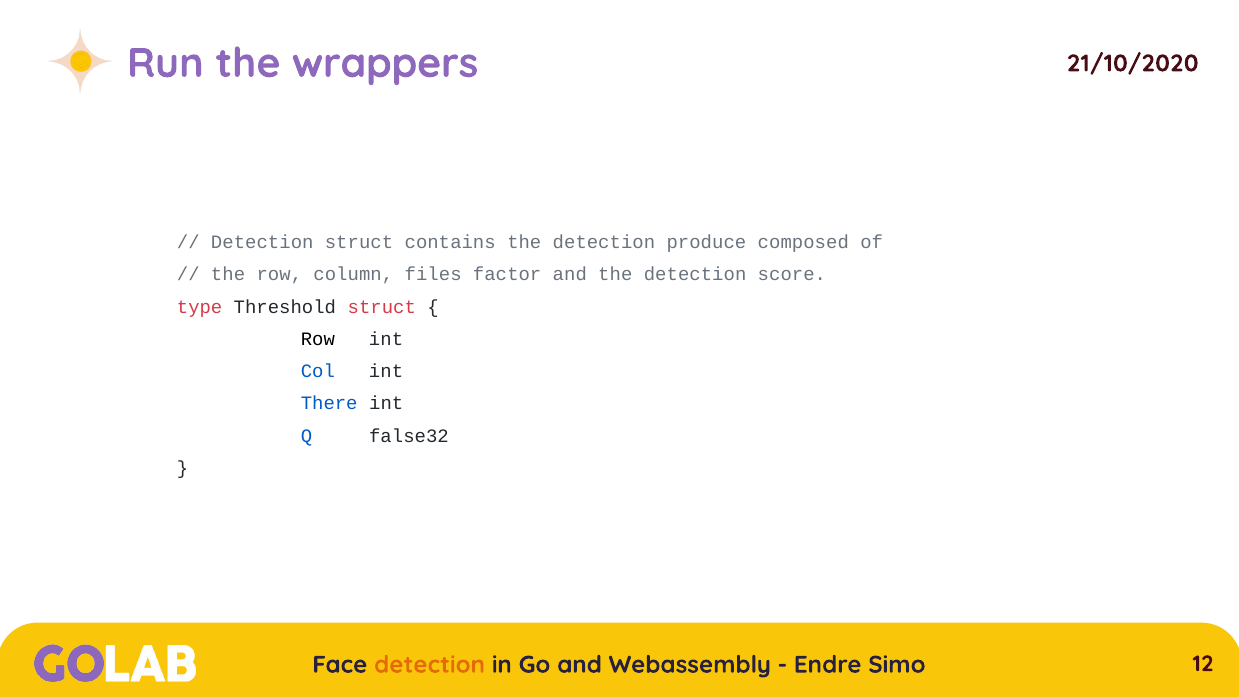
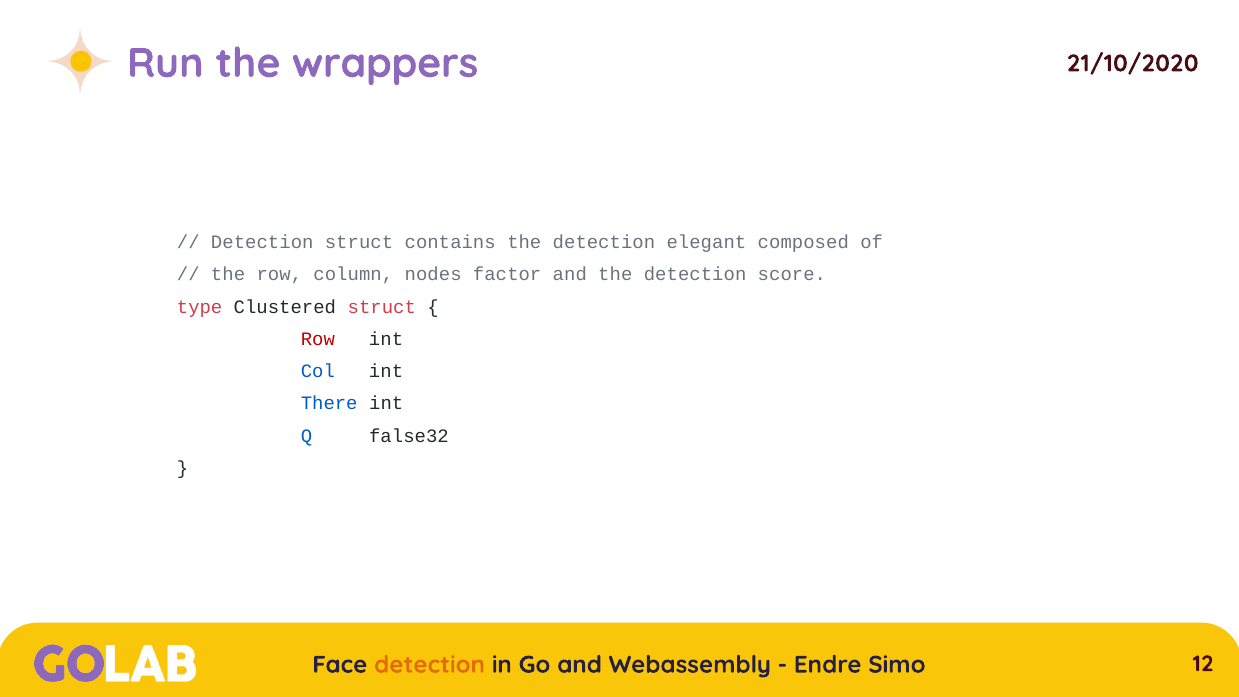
produce: produce -> elegant (706, 242)
files: files -> nodes (433, 275)
Threshold: Threshold -> Clustered (285, 307)
Row colour: black -> red (318, 339)
